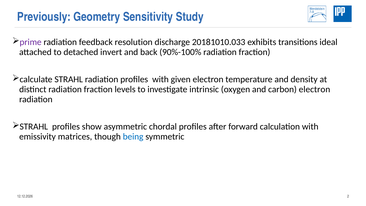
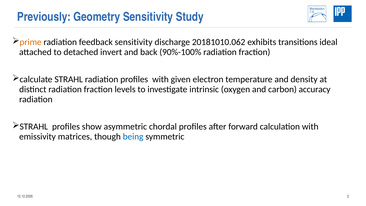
prime colour: purple -> orange (31, 42)
feedback resolution: resolution -> sensitivity (134, 42)
20181010.033: 20181010.033 -> 20181010.062 (219, 42)
carbon electron: electron -> accuracy (315, 89)
